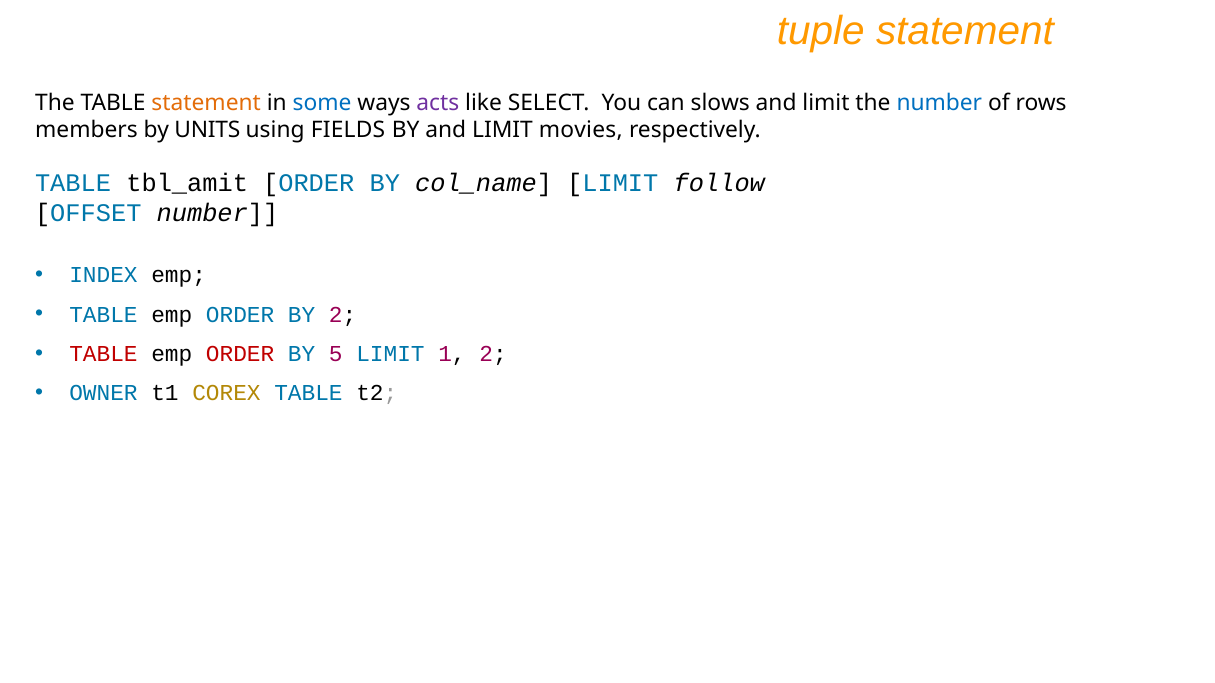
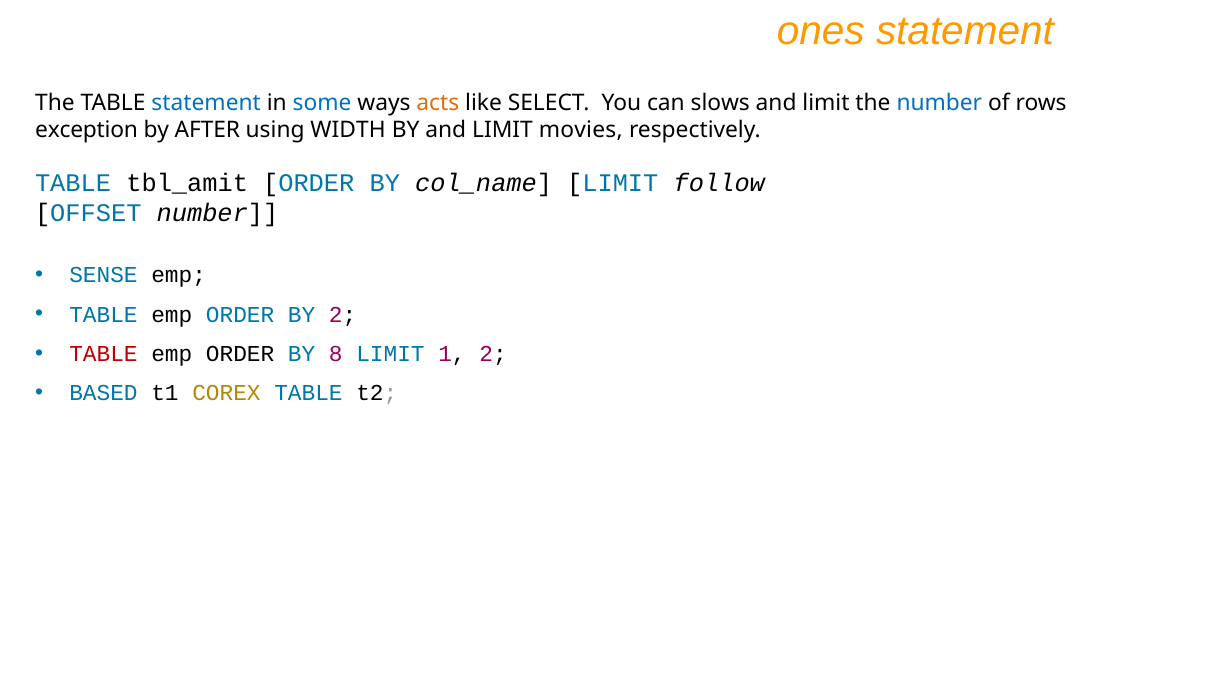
tuple: tuple -> ones (821, 32)
statement colour: orange -> blue (206, 103)
acts colour: purple -> orange (438, 103)
members: members -> exception (87, 131)
UNITS: UNITS -> AFTER (207, 131)
FIELDS: FIELDS -> WIDTH (348, 131)
INDEX: INDEX -> SENSE (103, 275)
ORDER colour: red -> black (240, 354)
5: 5 -> 8 (336, 354)
OWNER: OWNER -> BASED (103, 394)
